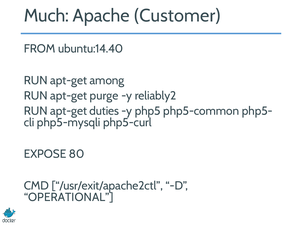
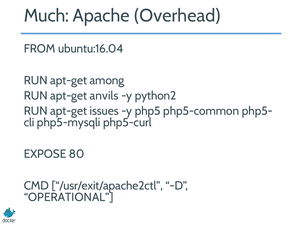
Customer: Customer -> Overhead (177, 16)
ubuntu:14.40: ubuntu:14.40 -> ubuntu:16.04 (91, 49)
purge: purge -> anvils (104, 95)
reliably2: reliably2 -> python2 (156, 95)
duties: duties -> issues (104, 111)
